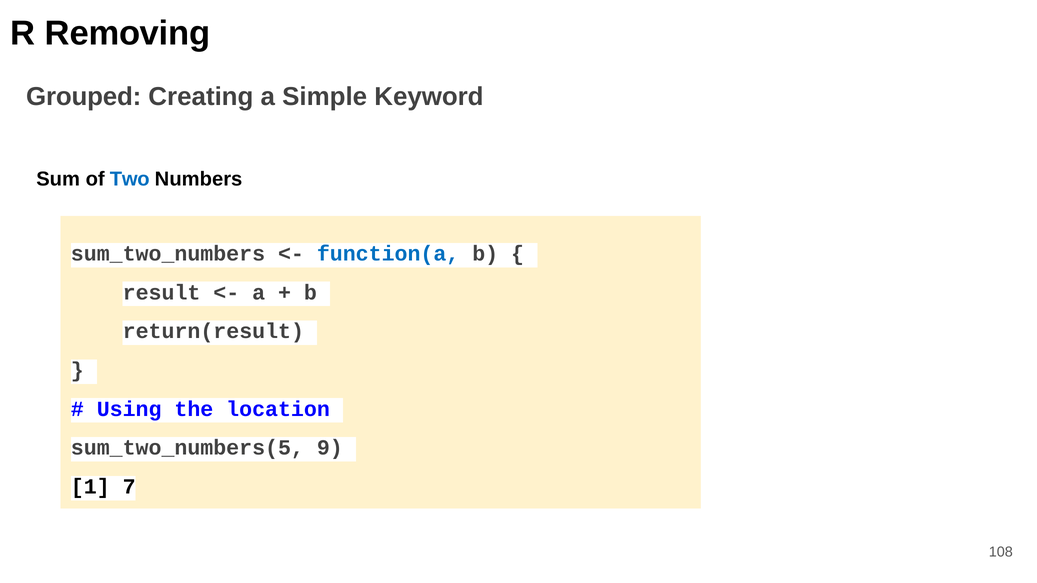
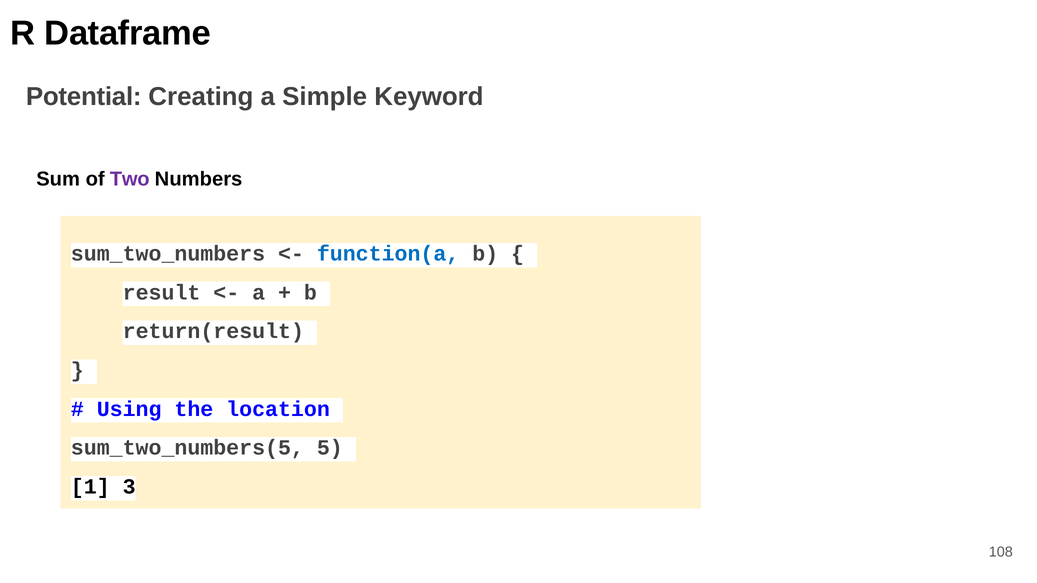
Removing: Removing -> Dataframe (128, 33)
Grouped: Grouped -> Potential (84, 97)
Two colour: blue -> purple (130, 179)
9: 9 -> 5 (330, 448)
7: 7 -> 3 (129, 487)
